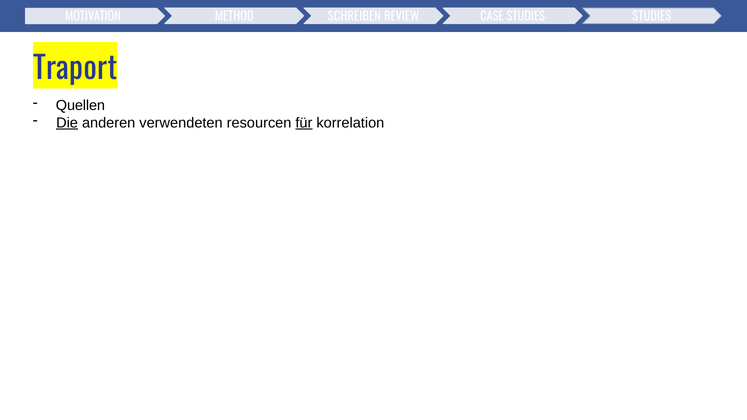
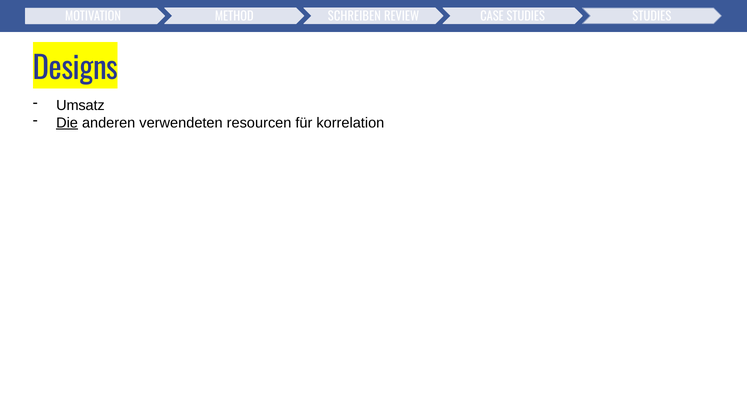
Traport: Traport -> Designs (75, 69)
Quellen: Quellen -> Umsatz (80, 105)
für underline: present -> none (304, 123)
